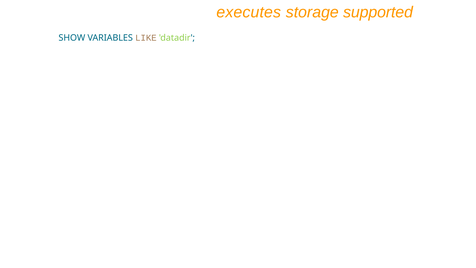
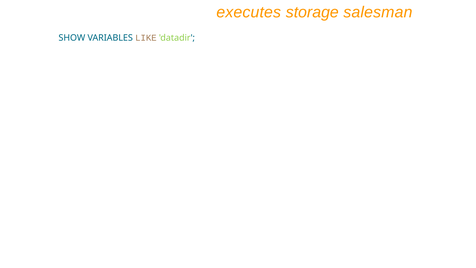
supported: supported -> salesman (378, 12)
